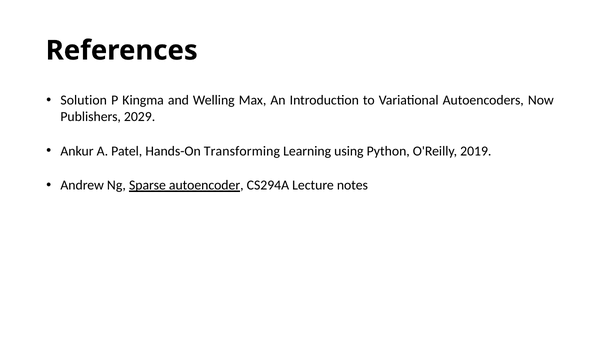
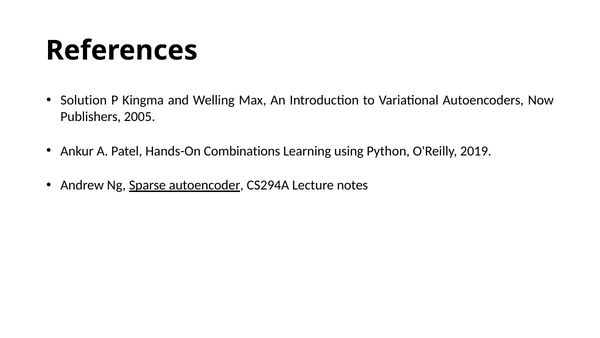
2029: 2029 -> 2005 (140, 117)
Transforming: Transforming -> Combinations (242, 151)
